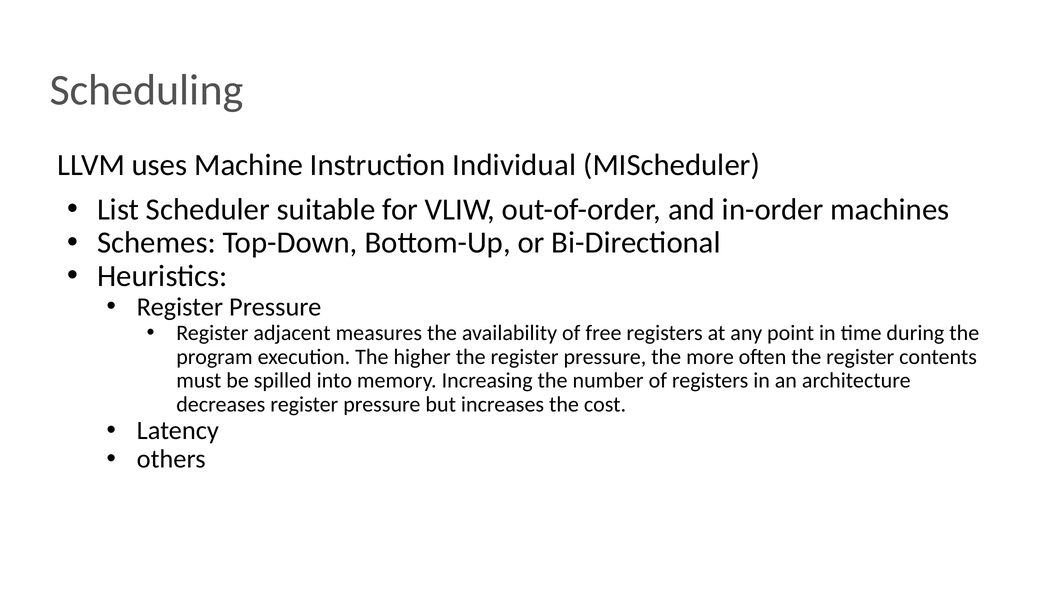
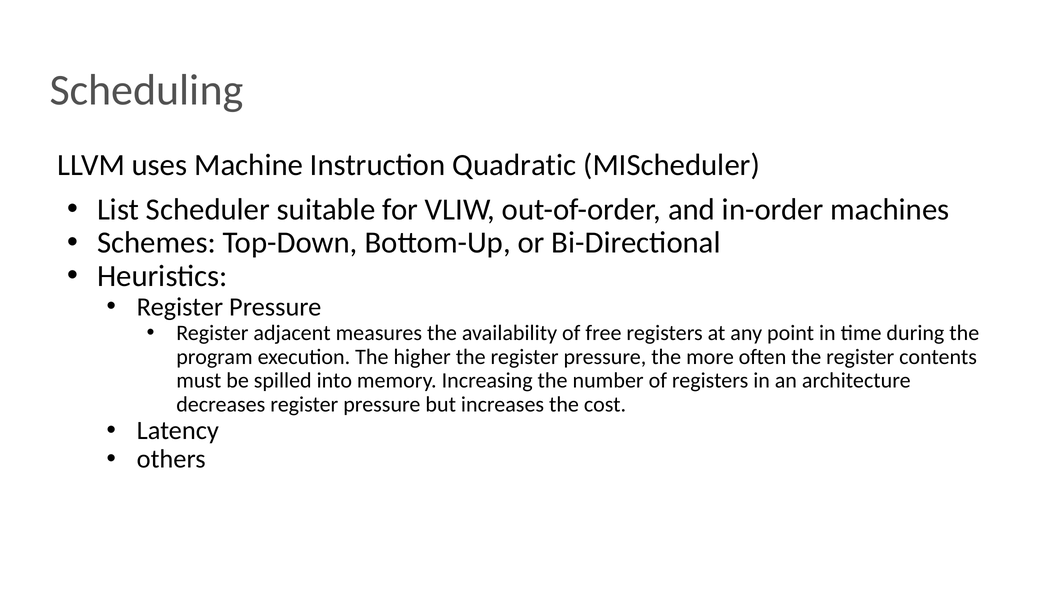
Individual: Individual -> Quadratic (514, 165)
